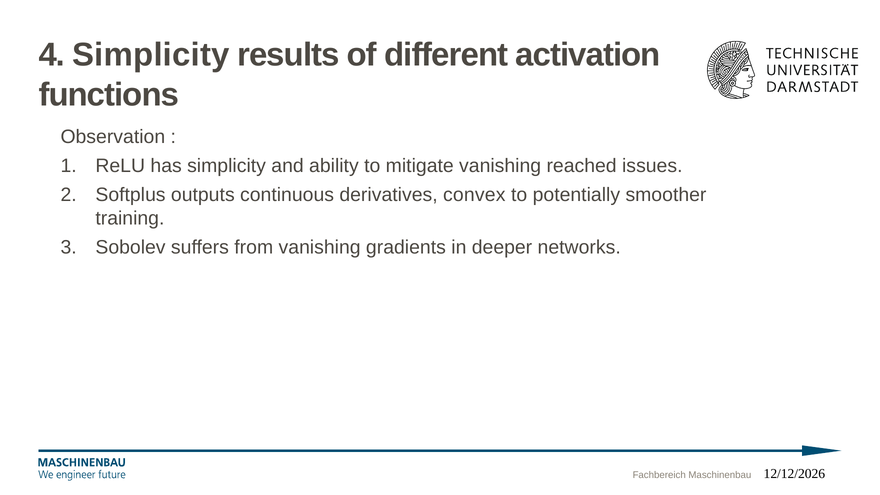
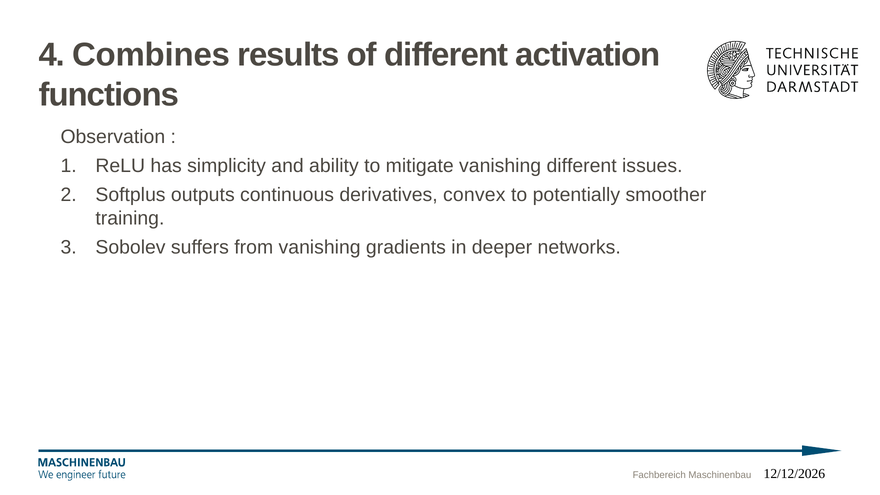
4 Simplicity: Simplicity -> Combines (151, 55)
vanishing reached: reached -> different (582, 166)
